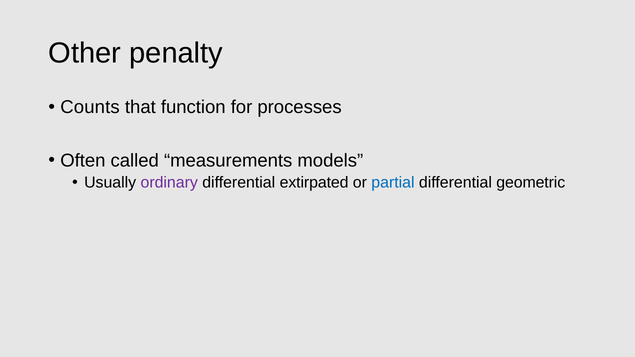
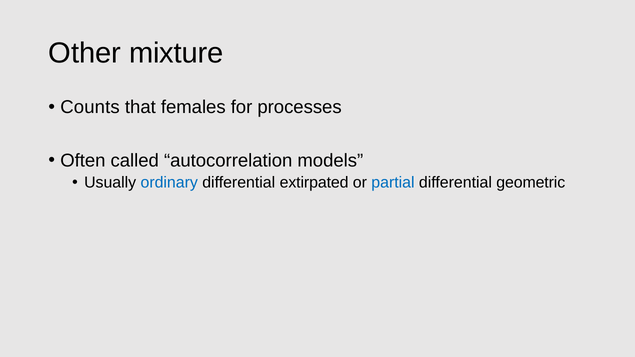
penalty: penalty -> mixture (176, 53)
function: function -> females (193, 107)
measurements: measurements -> autocorrelation (228, 161)
ordinary colour: purple -> blue (169, 183)
